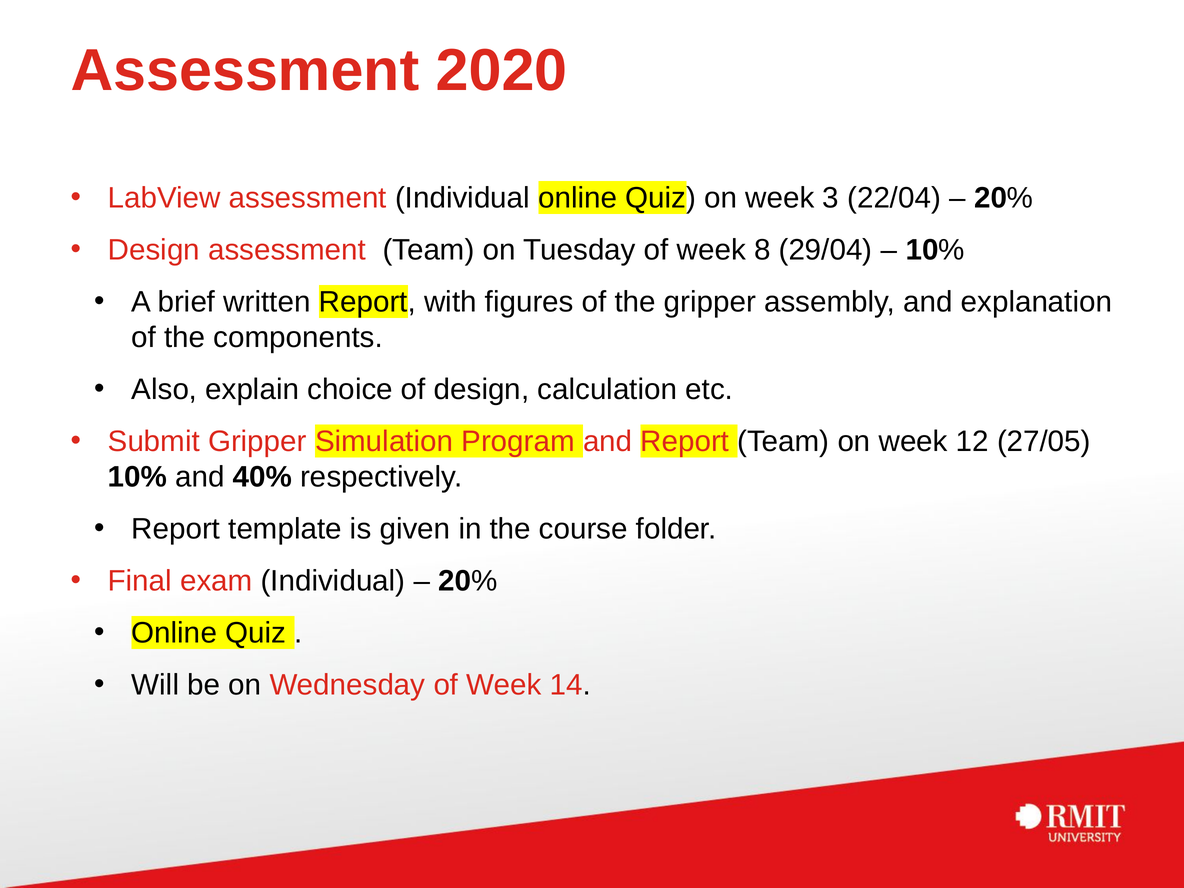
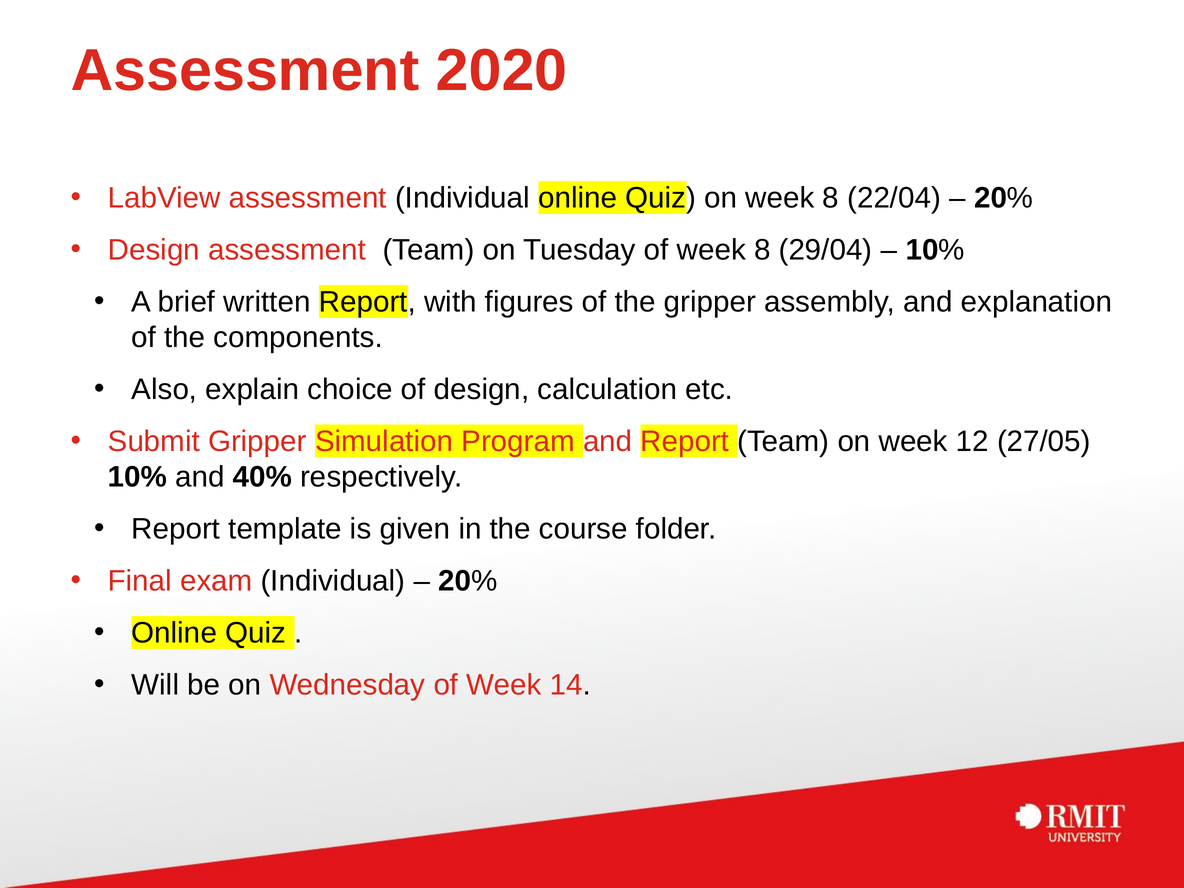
on week 3: 3 -> 8 (831, 198)
